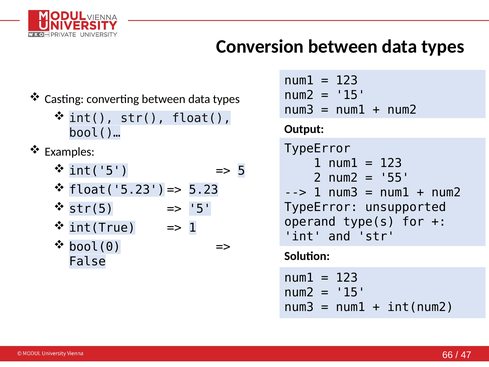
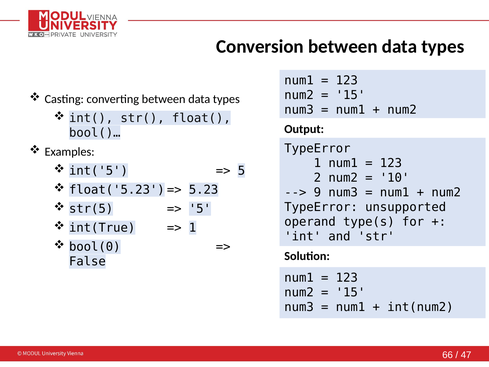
55: 55 -> 10 (395, 178)
1: 1 -> 9 (317, 192)
